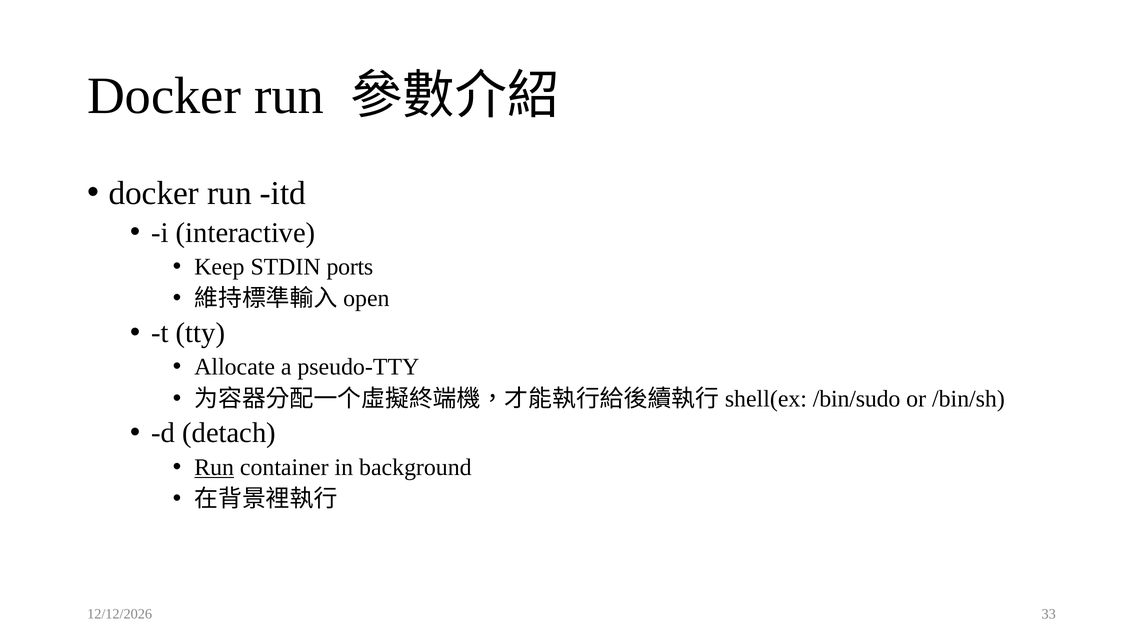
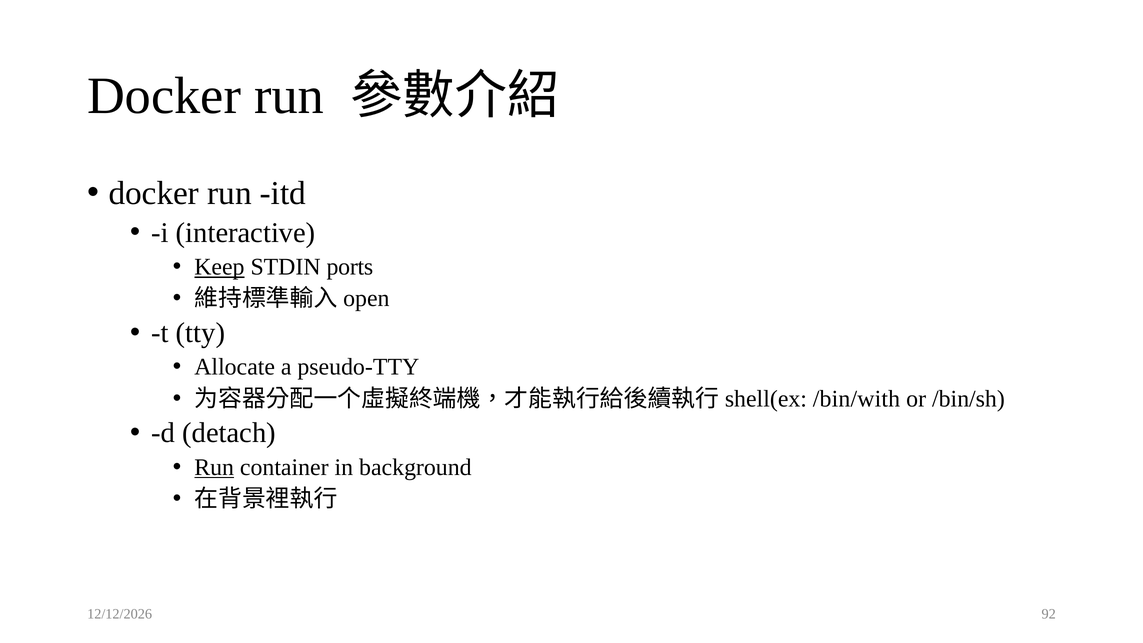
Keep underline: none -> present (219, 267)
/bin/sudo: /bin/sudo -> /bin/with (856, 399)
33: 33 -> 92 (1049, 614)
